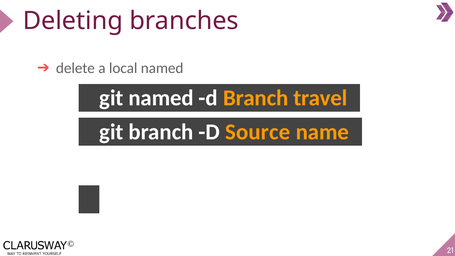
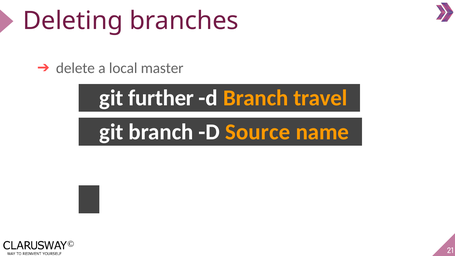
local named: named -> master (162, 68)
git named: named -> further (161, 98)
